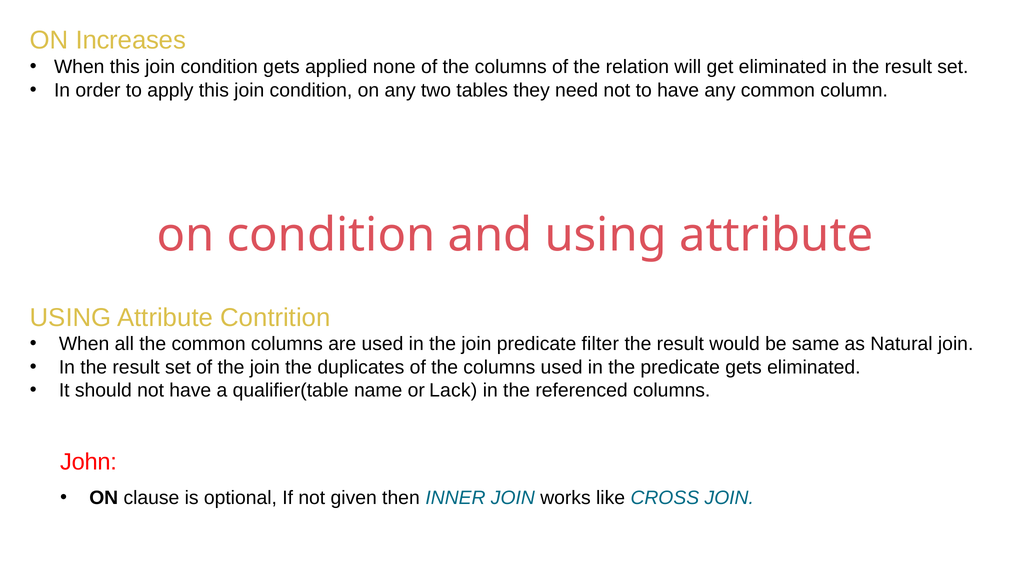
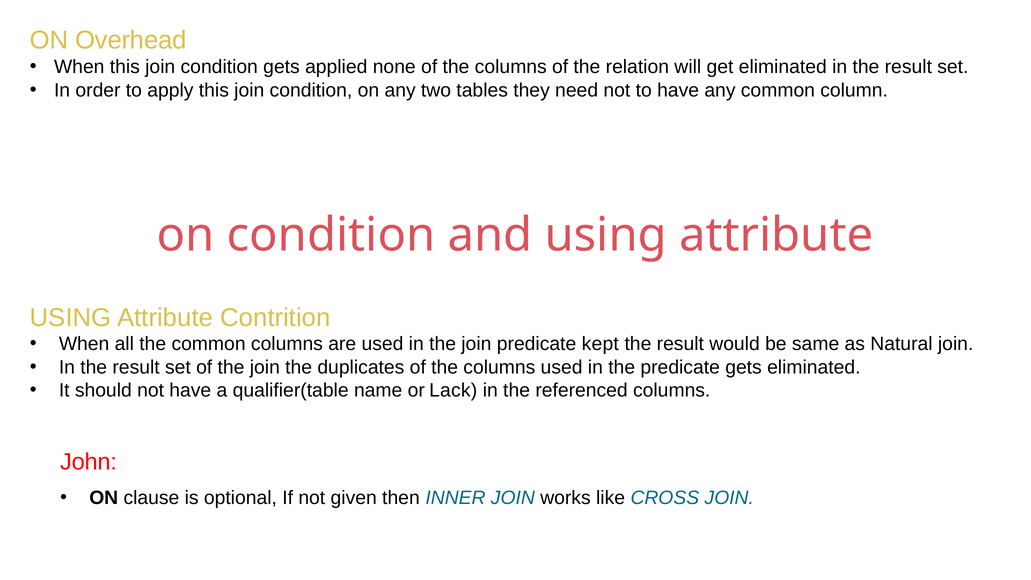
Increases: Increases -> Overhead (131, 40)
filter: filter -> kept (600, 344)
